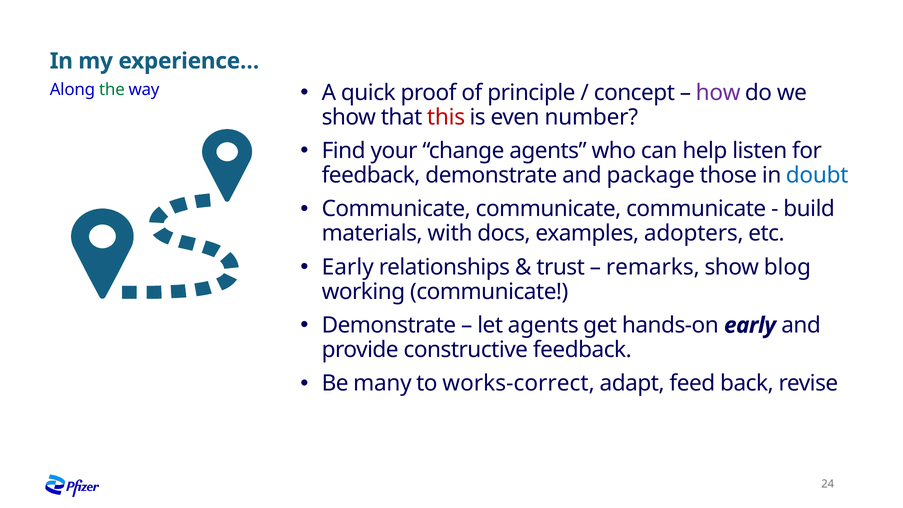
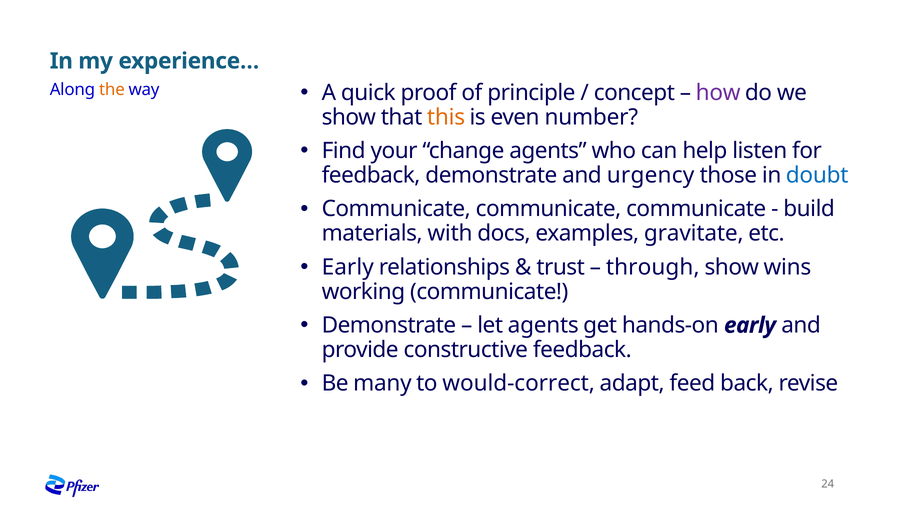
the colour: green -> orange (112, 90)
this colour: red -> orange (446, 117)
package: package -> urgency (651, 175)
adopters: adopters -> gravitate (694, 233)
remarks: remarks -> through (653, 267)
blog: blog -> wins (787, 267)
works-correct: works-correct -> would-correct (519, 383)
